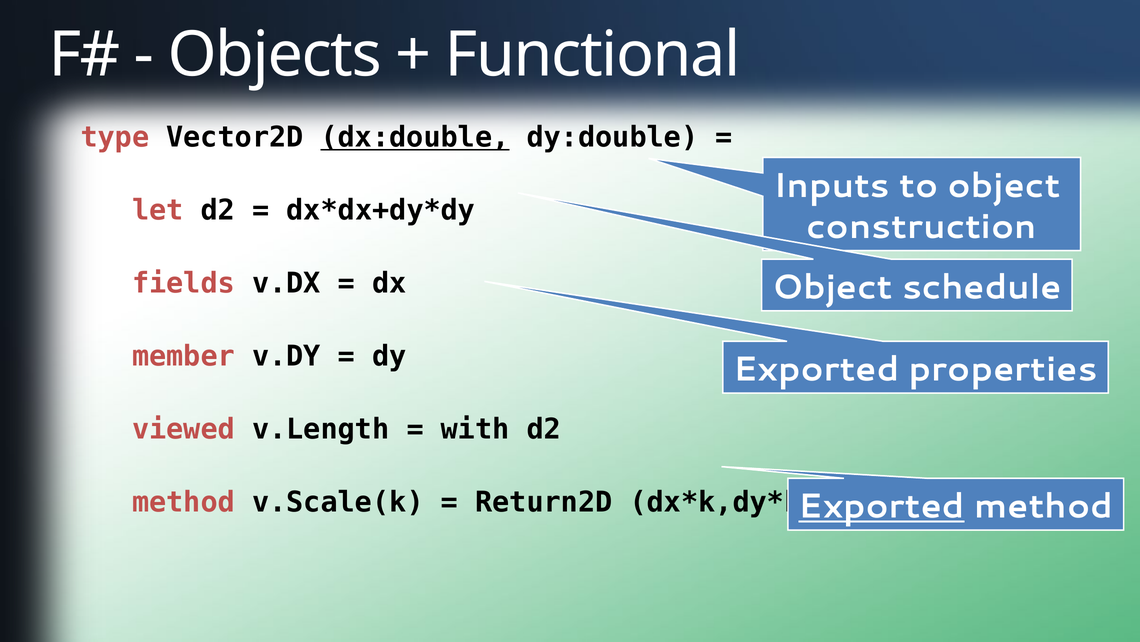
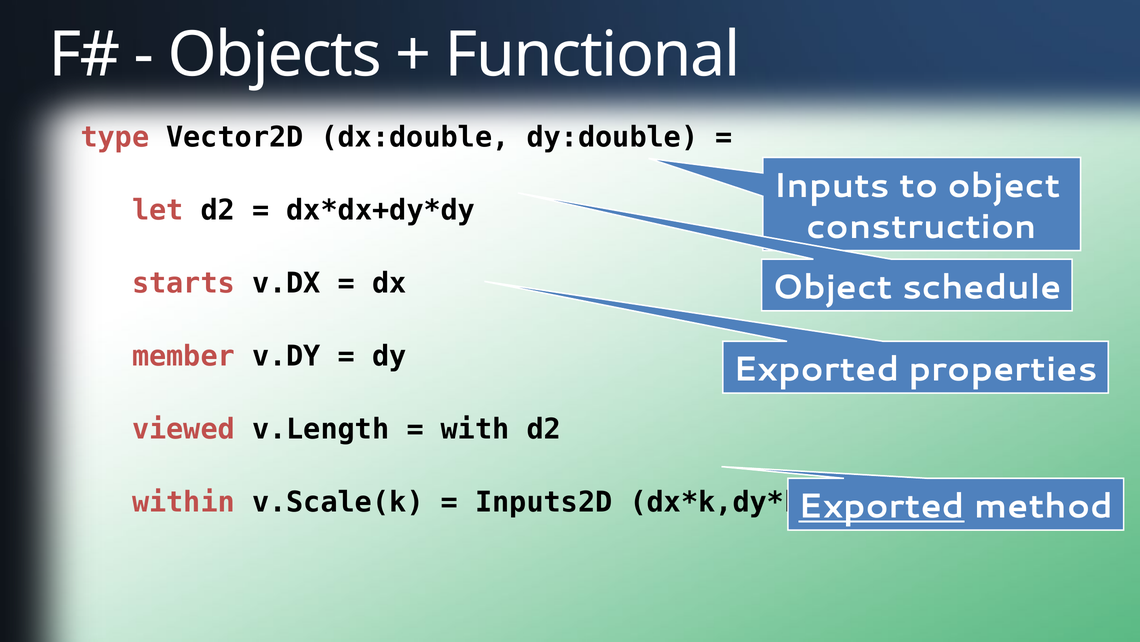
dx:double underline: present -> none (415, 137)
fields: fields -> starts (183, 283)
method: method -> within (183, 502)
Return2D: Return2D -> Inputs2D (544, 502)
